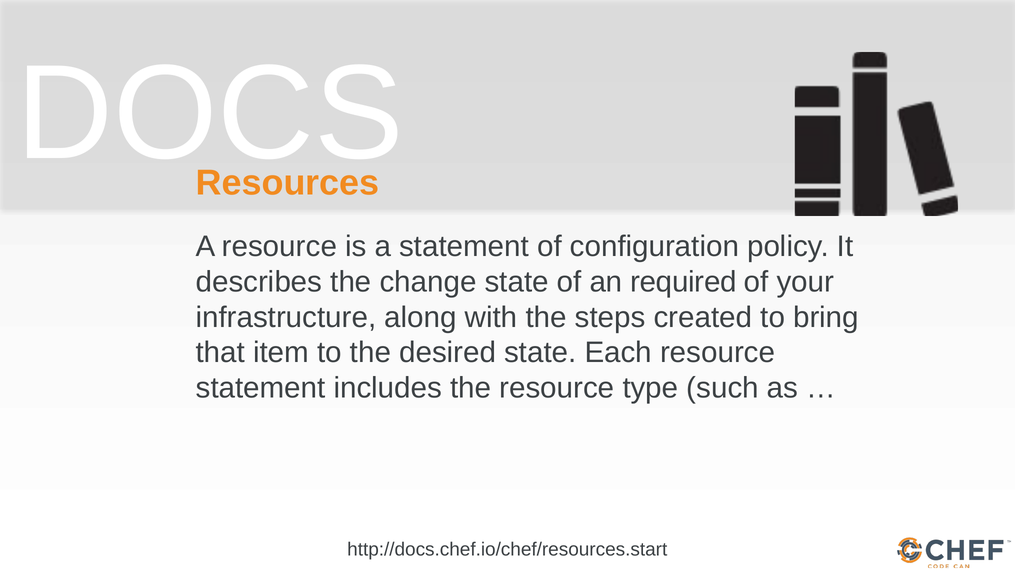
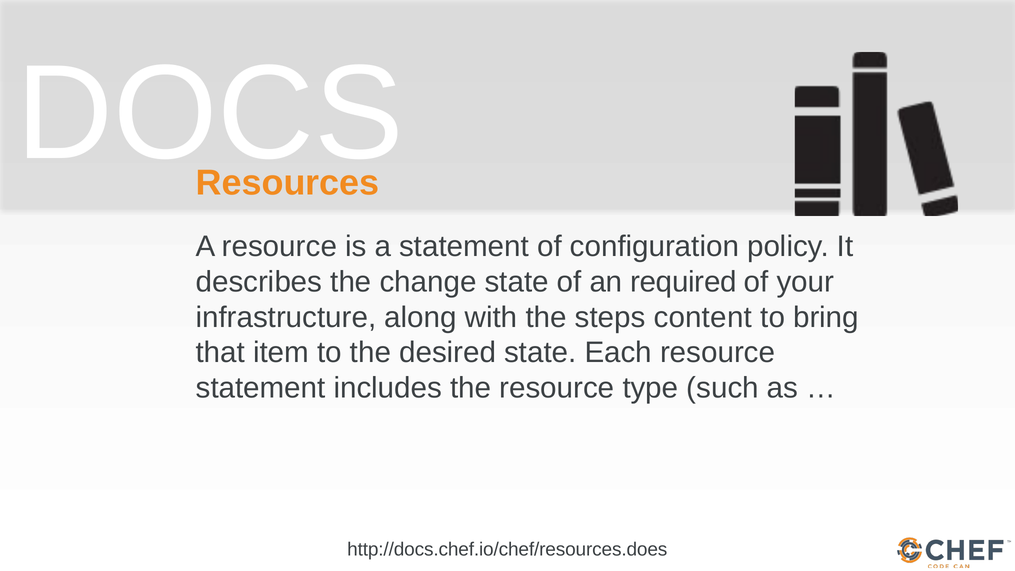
created: created -> content (703, 317)
http://docs.chef.io/chef/resources.start: http://docs.chef.io/chef/resources.start -> http://docs.chef.io/chef/resources.does (507, 550)
